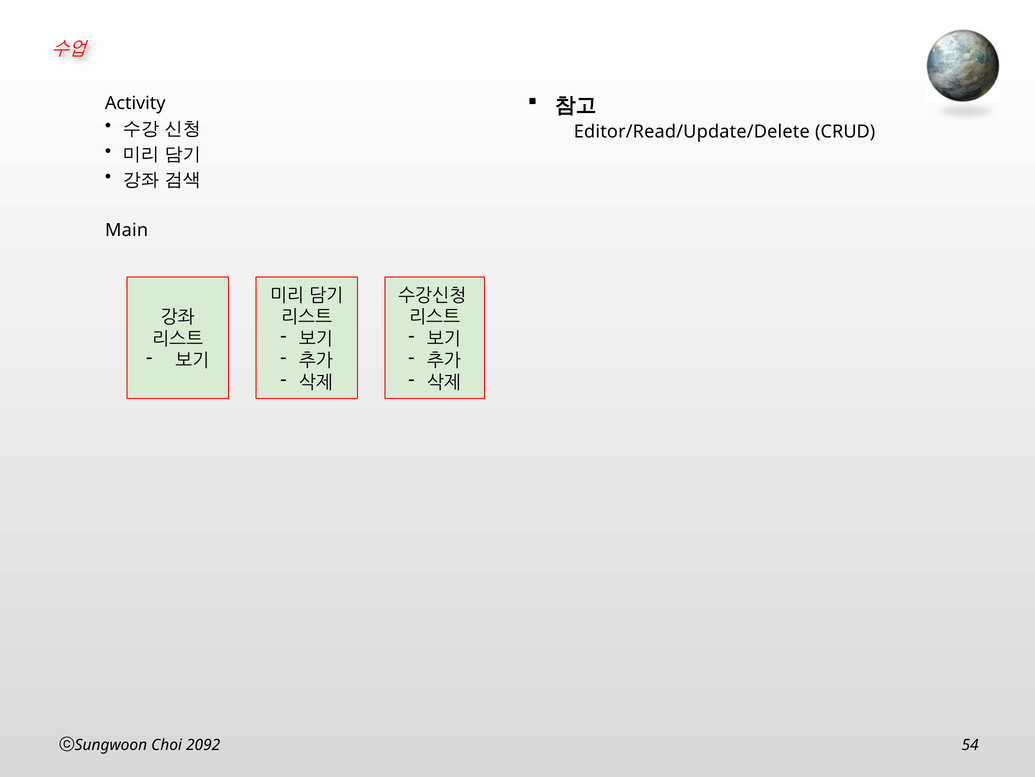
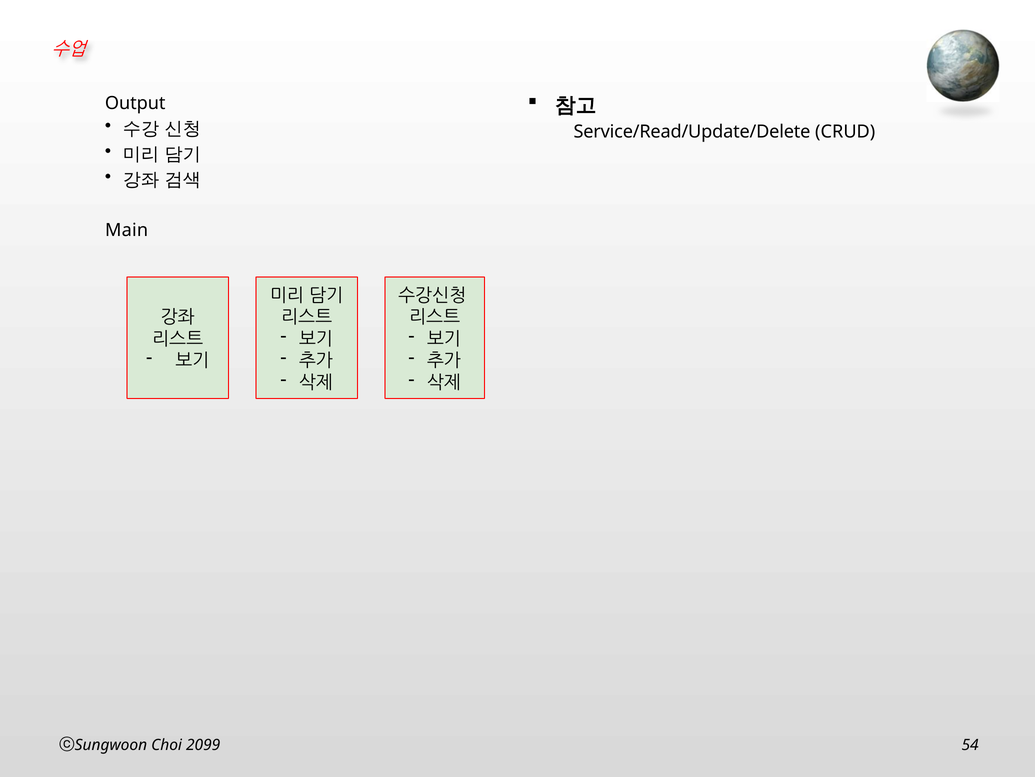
Activity: Activity -> Output (135, 103)
Editor/Read/Update/Delete: Editor/Read/Update/Delete -> Service/Read/Update/Delete (692, 132)
2092: 2092 -> 2099 (203, 745)
